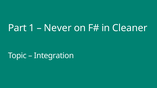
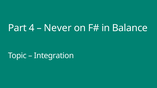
1: 1 -> 4 (32, 28)
Cleaner: Cleaner -> Balance (130, 28)
